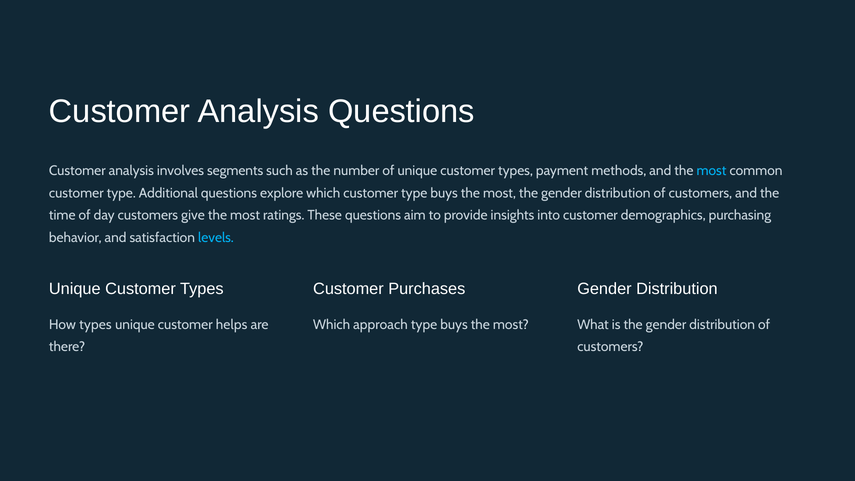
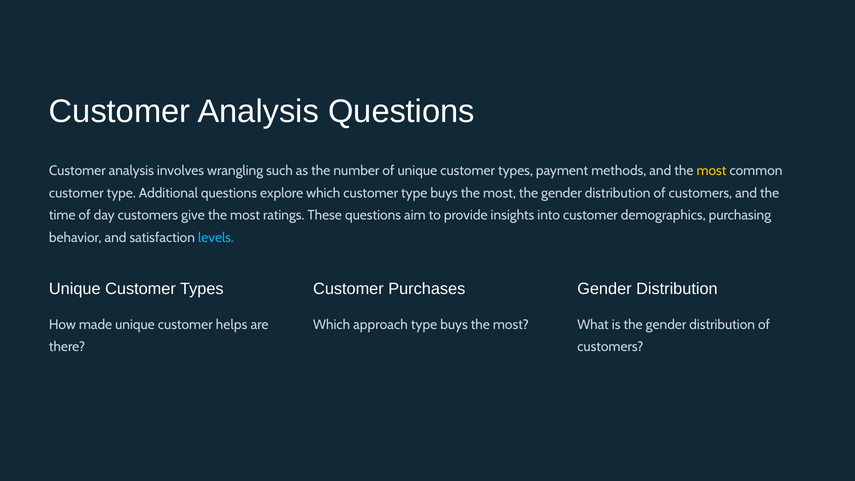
segments: segments -> wrangling (235, 171)
most colour: light blue -> yellow (711, 171)
How types: types -> made (96, 325)
